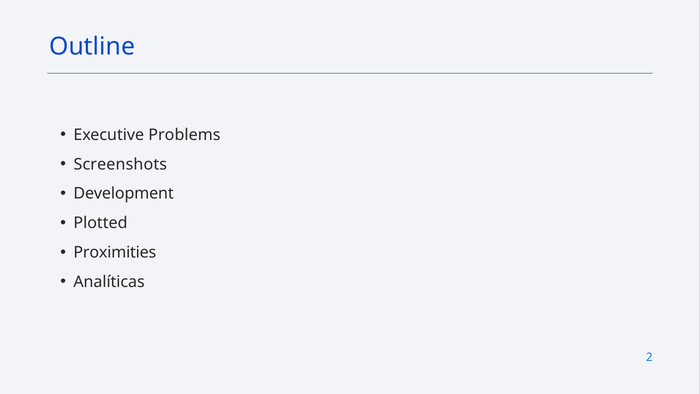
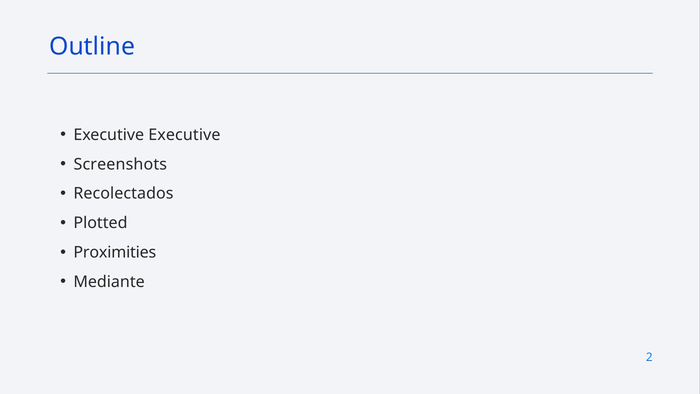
Executive Problems: Problems -> Executive (184, 135)
Development: Development -> Recolectados (123, 194)
Analíticas: Analíticas -> Mediante (109, 282)
